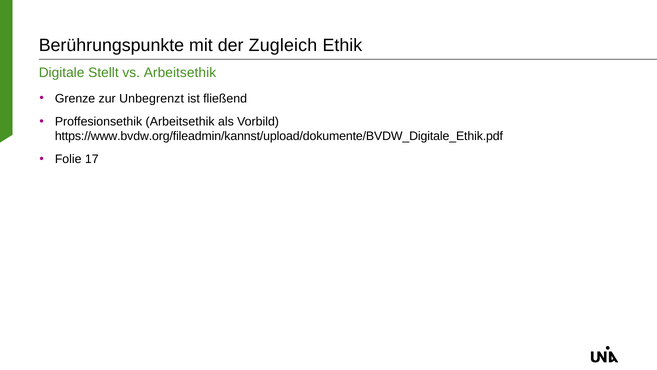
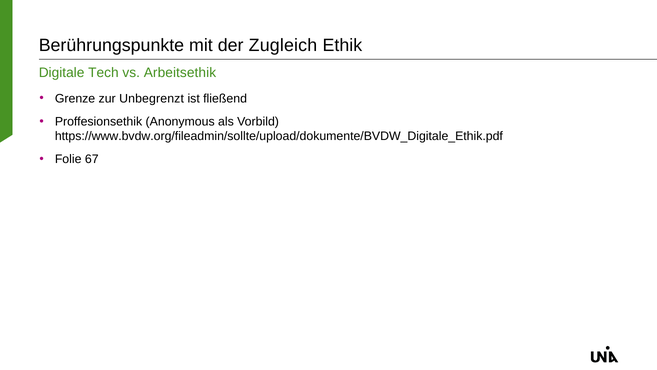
Stellt: Stellt -> Tech (103, 73)
Proffesionsethik Arbeitsethik: Arbeitsethik -> Anonymous (180, 121)
https://www.bvdw.org/fileadmin/kannst/upload/dokumente/BVDW_Digitale_Ethik.pdf: https://www.bvdw.org/fileadmin/kannst/upload/dokumente/BVDW_Digitale_Ethik.pdf -> https://www.bvdw.org/fileadmin/sollte/upload/dokumente/BVDW_Digitale_Ethik.pdf (279, 136)
17: 17 -> 67 (92, 159)
